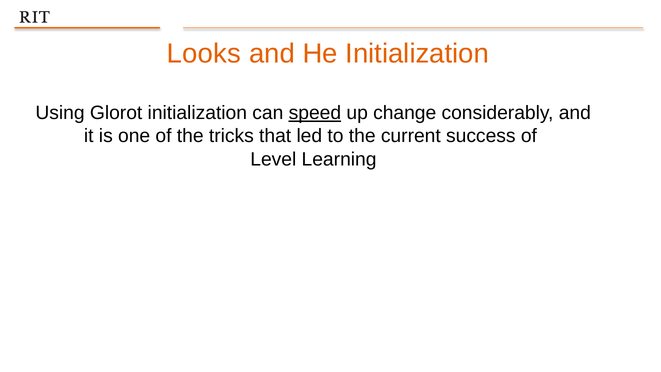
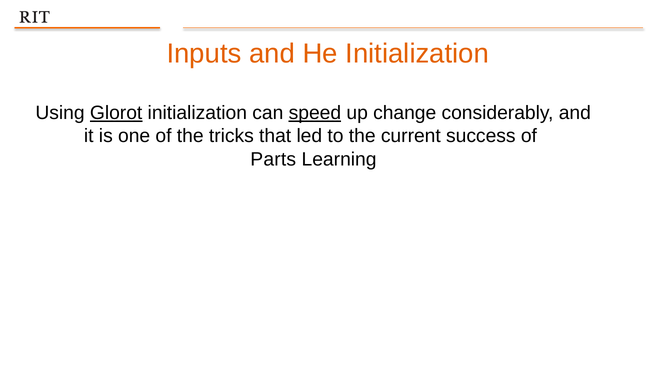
Looks: Looks -> Inputs (204, 53)
Glorot underline: none -> present (116, 113)
Level: Level -> Parts (273, 159)
